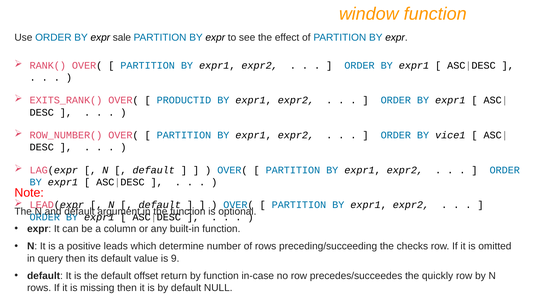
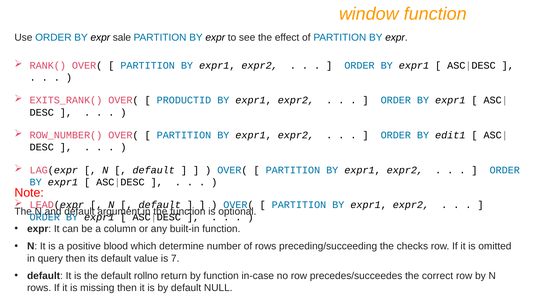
vice1: vice1 -> edit1 (450, 135)
leads: leads -> blood (116, 247)
9: 9 -> 7 (175, 259)
offset: offset -> rollno (146, 276)
quickly: quickly -> correct (438, 276)
